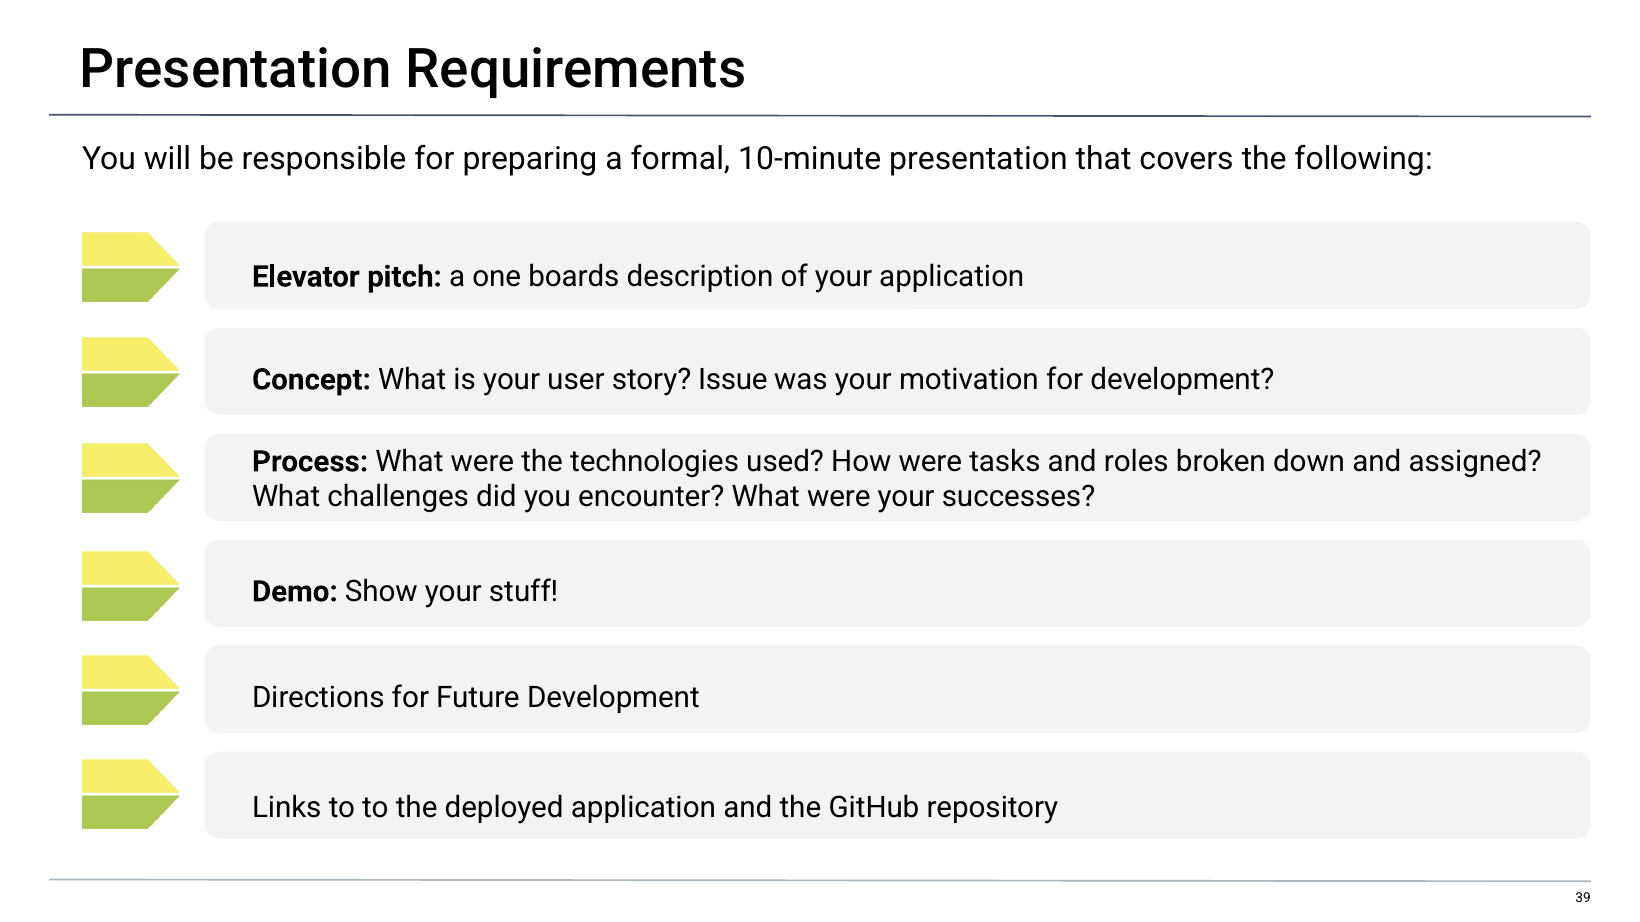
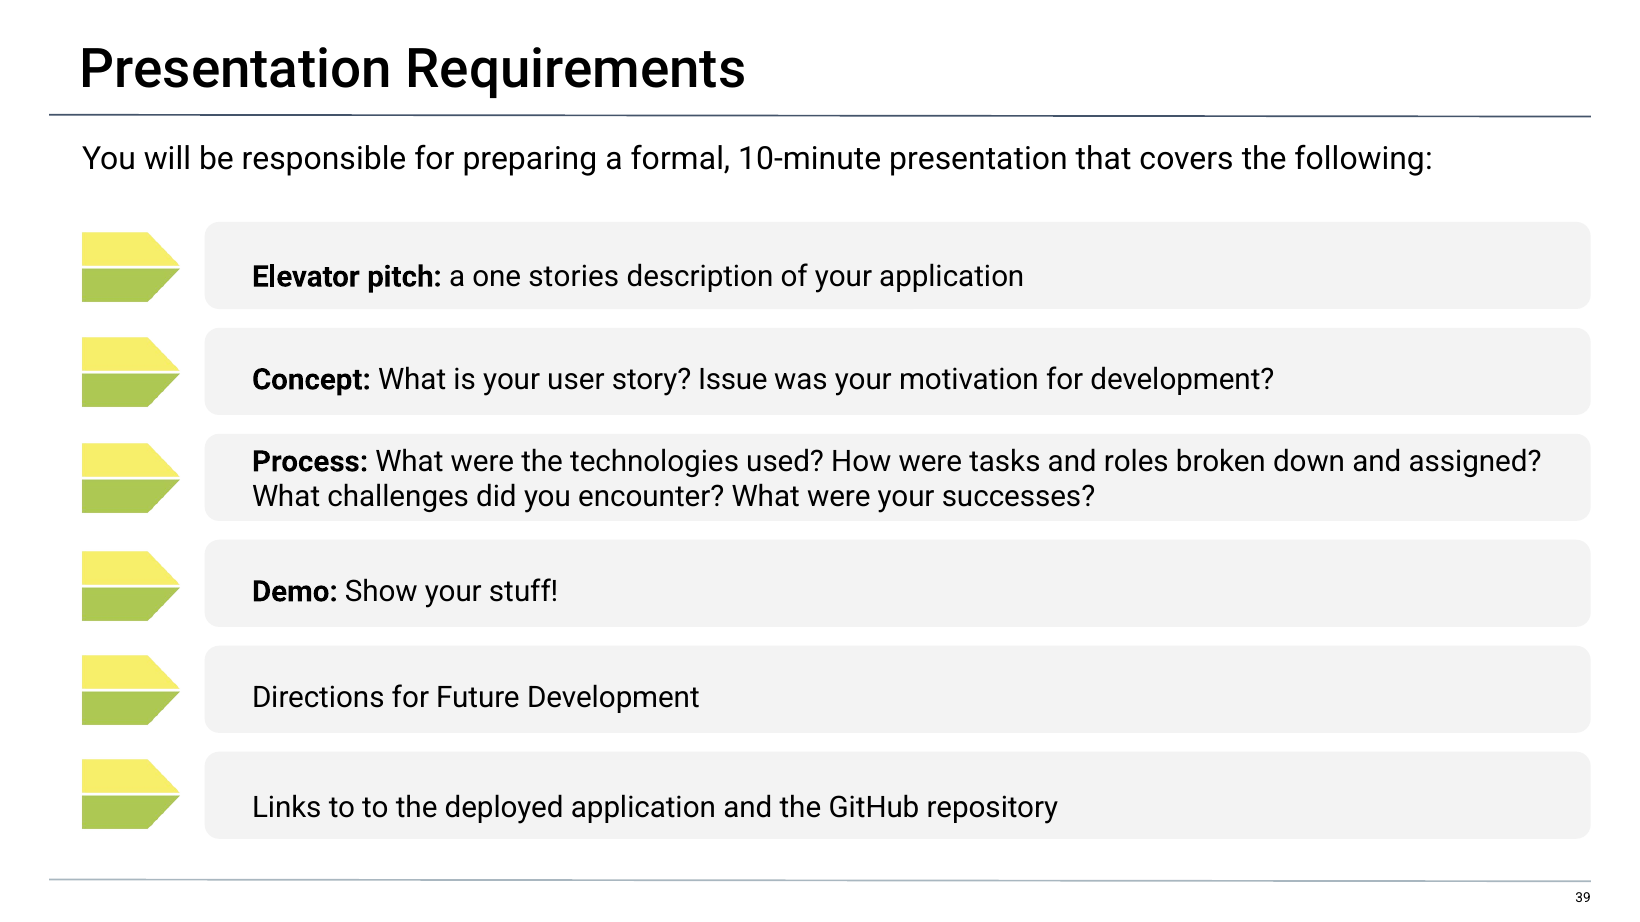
boards: boards -> stories (574, 277)
